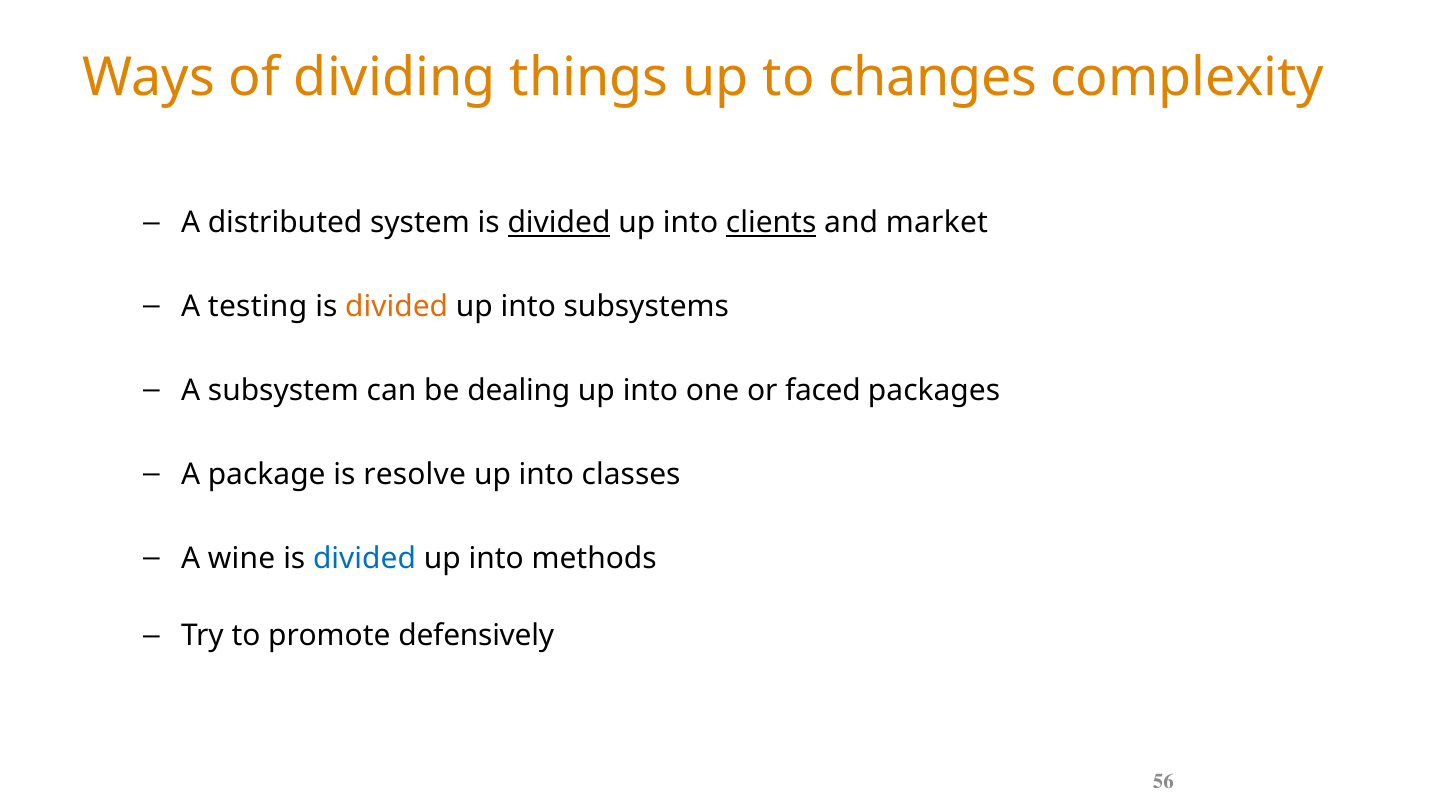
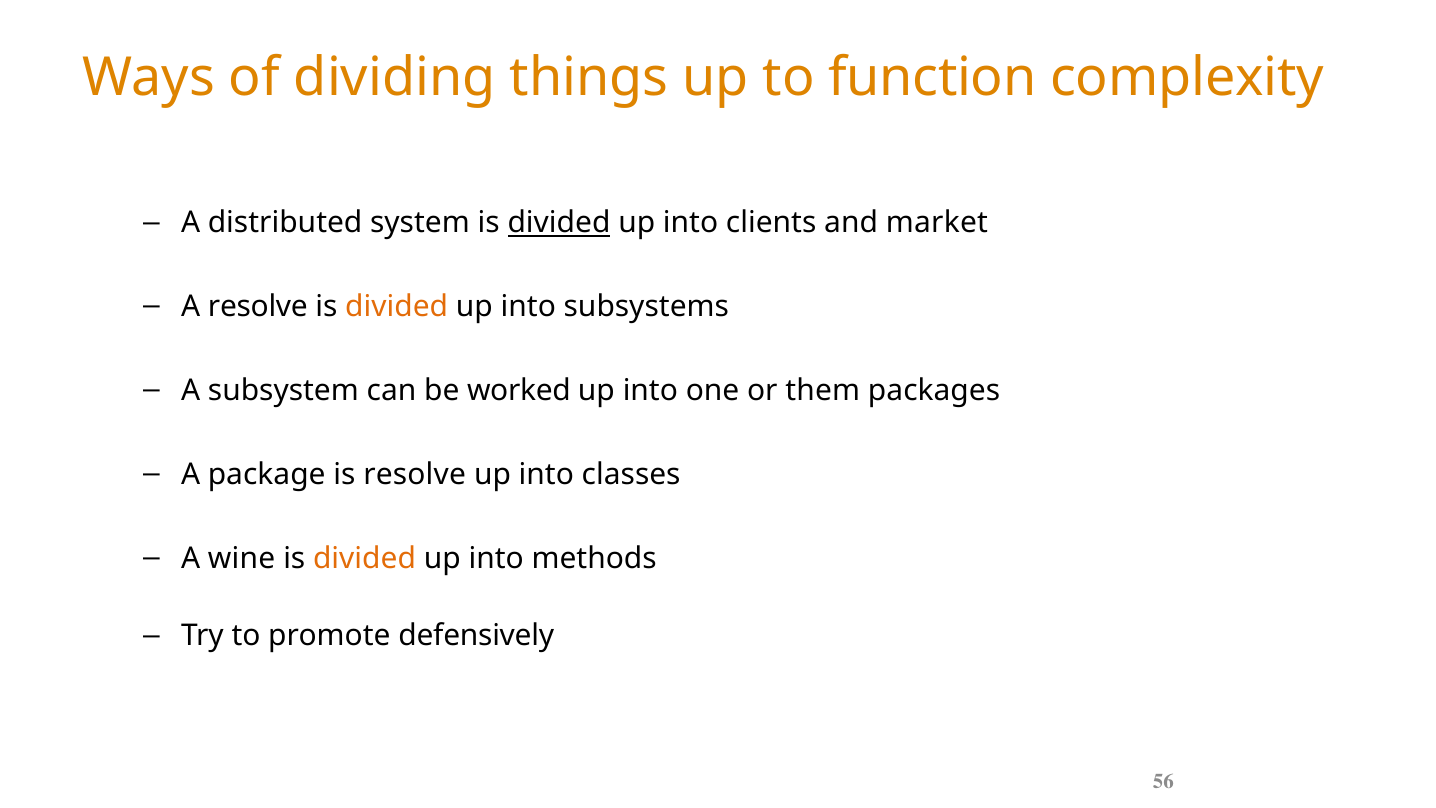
changes: changes -> function (933, 77)
clients underline: present -> none (771, 223)
A testing: testing -> resolve (258, 307)
dealing: dealing -> worked (519, 390)
faced: faced -> them (823, 390)
divided colour: blue -> orange (365, 558)
